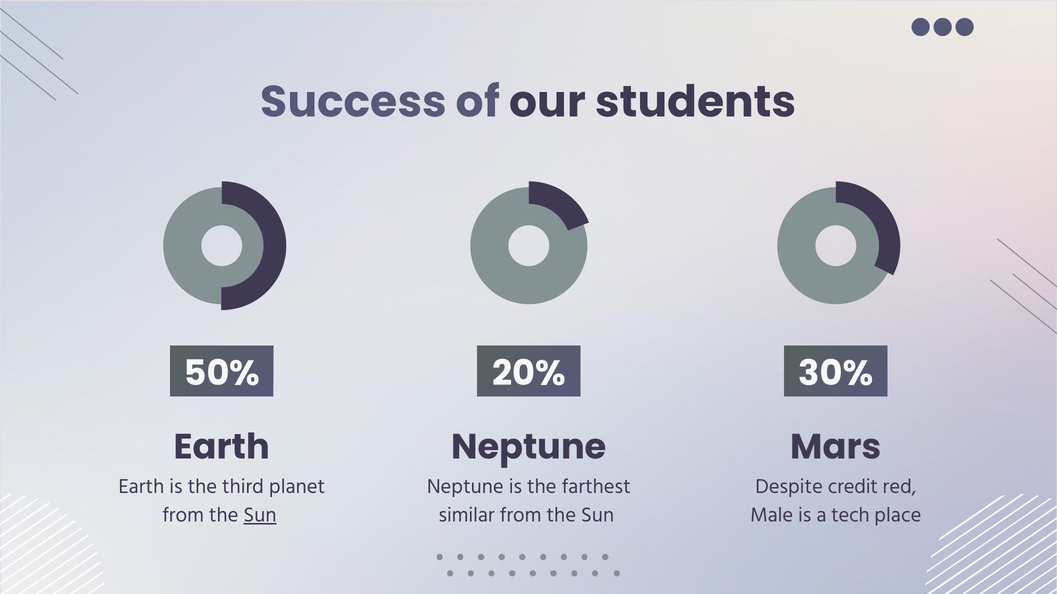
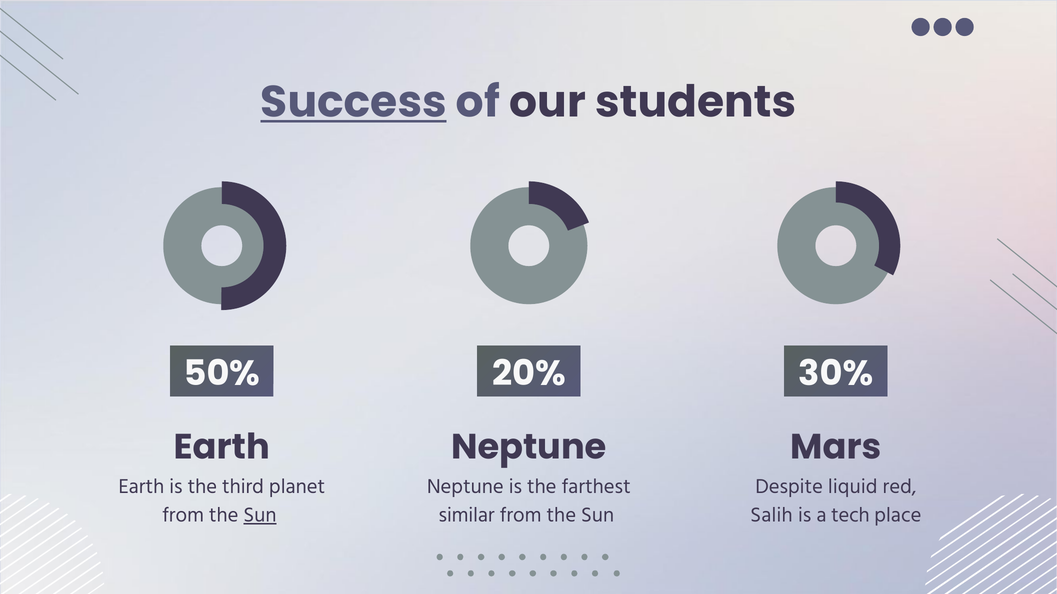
Success underline: none -> present (354, 102)
credit: credit -> liquid (853, 487)
Male: Male -> Salih (771, 515)
